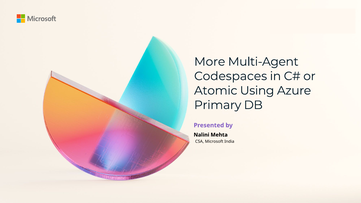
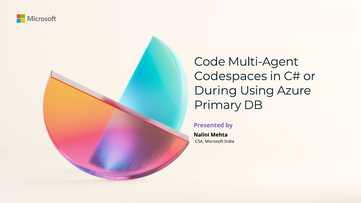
More: More -> Code (210, 62)
Atomic: Atomic -> During (216, 91)
